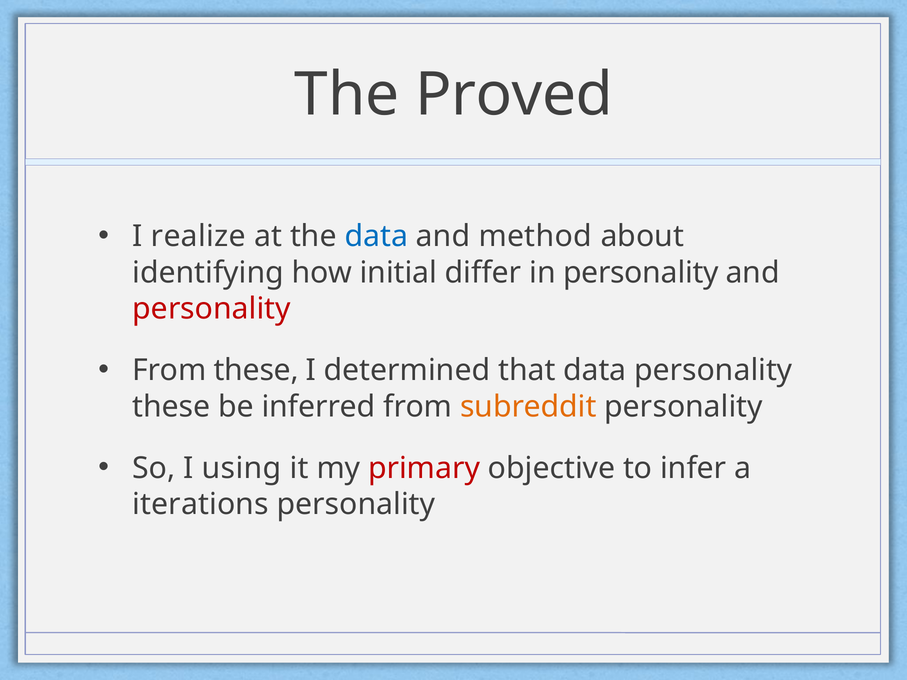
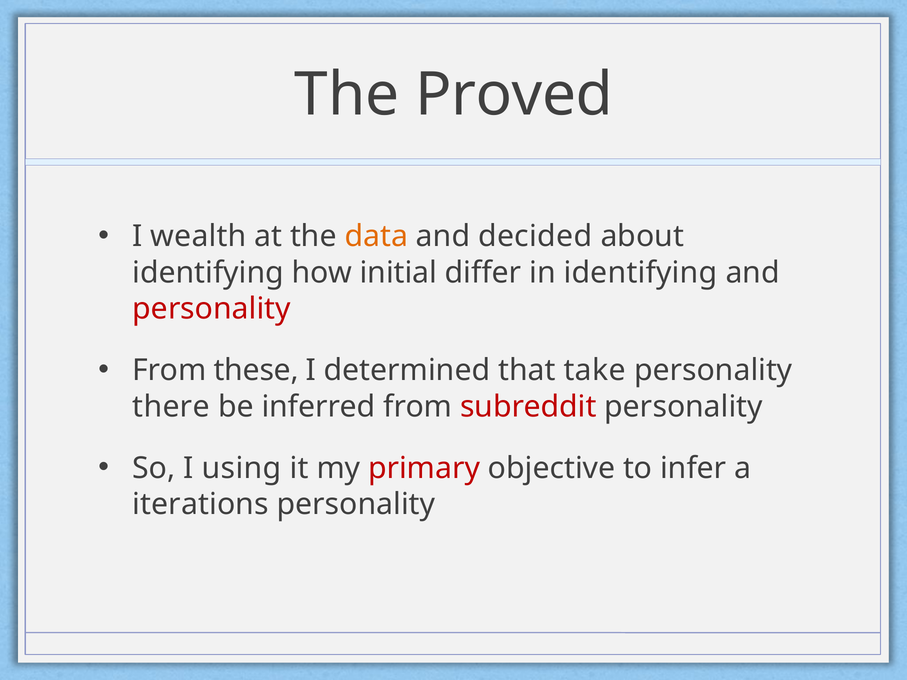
realize: realize -> wealth (198, 236)
data colour: blue -> orange (376, 236)
method: method -> decided (535, 236)
in personality: personality -> identifying (641, 273)
that data: data -> take (595, 370)
these: these -> there (171, 407)
subreddit colour: orange -> red (528, 407)
